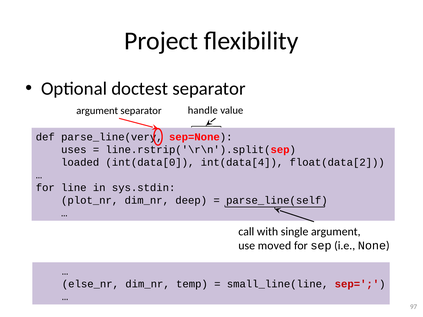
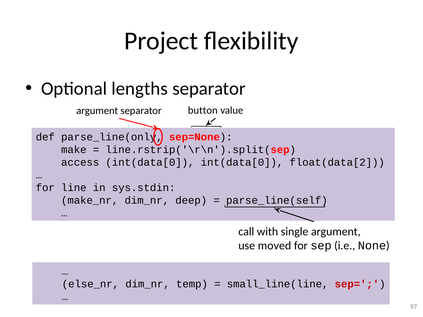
doctest: doctest -> lengths (140, 89)
handle: handle -> button (203, 110)
parse_line(very: parse_line(very -> parse_line(only (112, 137)
uses: uses -> make (74, 150)
loaded: loaded -> access (80, 162)
int(data[0 int(data[4: int(data[4 -> int(data[0 (242, 162)
plot_nr: plot_nr -> make_nr (90, 201)
